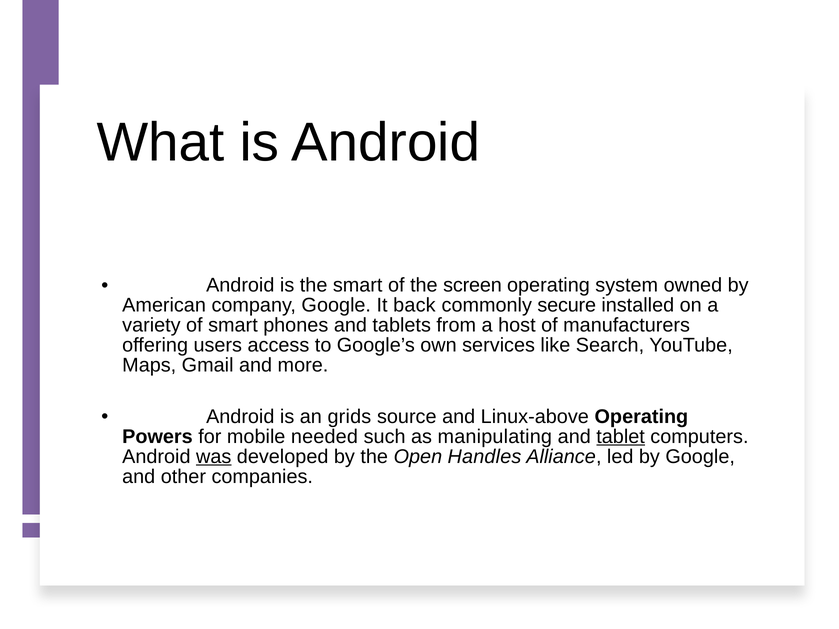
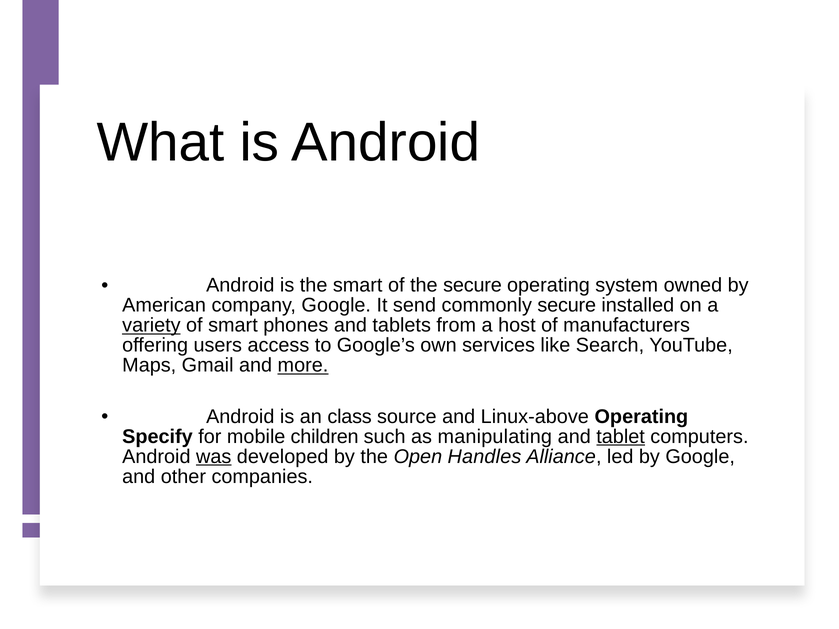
the screen: screen -> secure (473, 285)
back: back -> send (415, 306)
variety underline: none -> present (151, 326)
more underline: none -> present (303, 366)
grids: grids -> class (350, 417)
Powers: Powers -> Specify (157, 437)
needed: needed -> children (325, 437)
